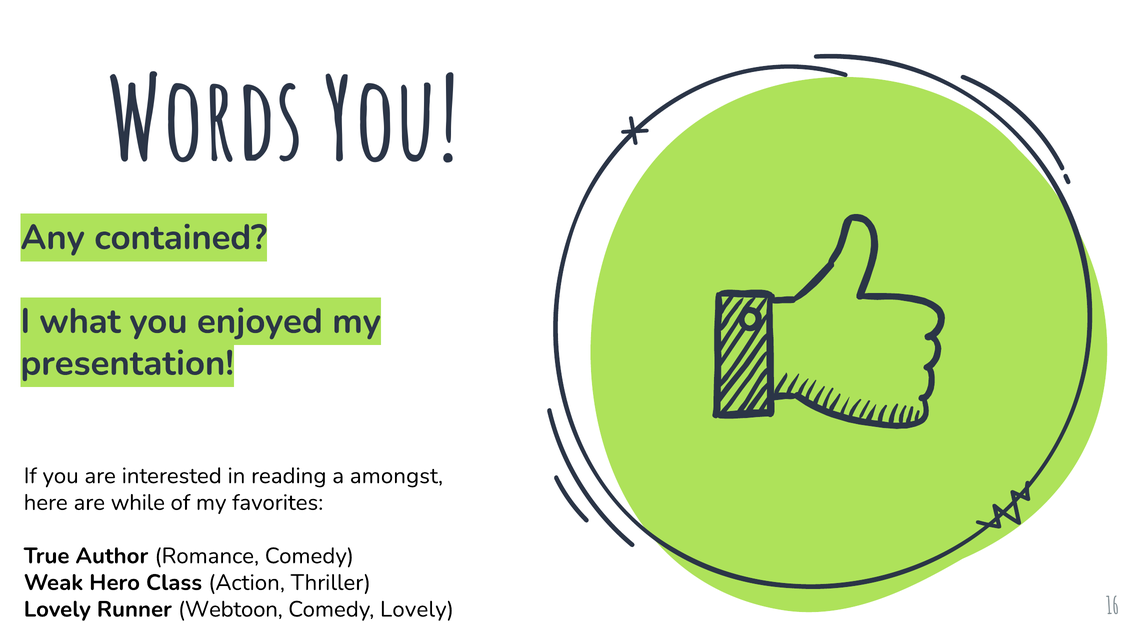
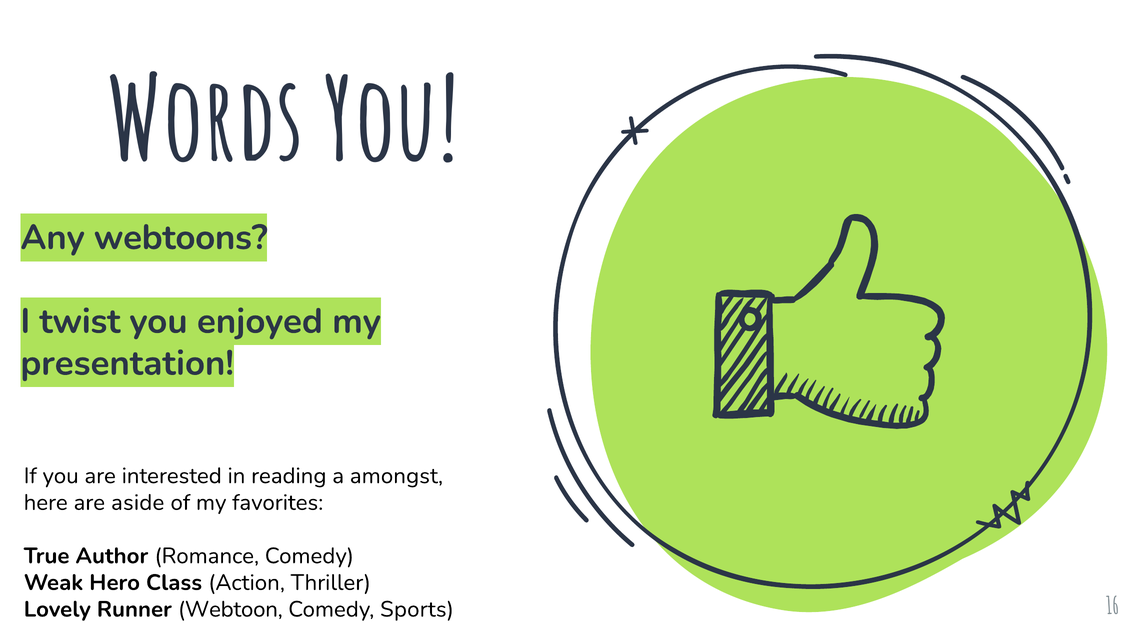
contained: contained -> webtoons (181, 237)
what: what -> twist (80, 321)
while: while -> aside (138, 502)
Comedy Lovely: Lovely -> Sports (417, 609)
